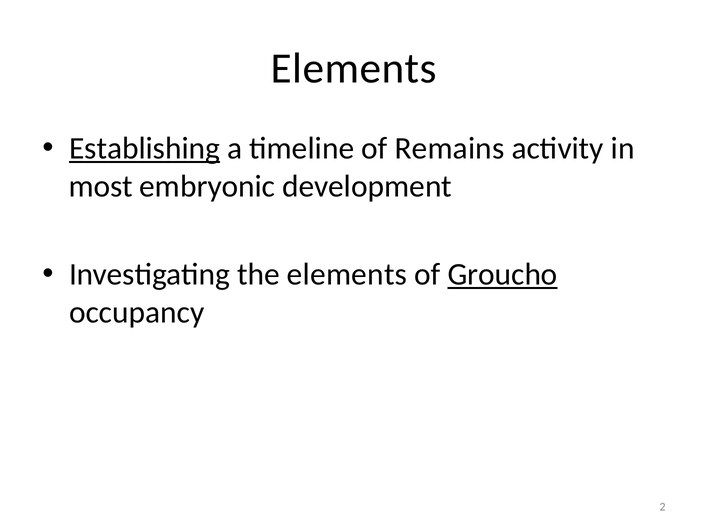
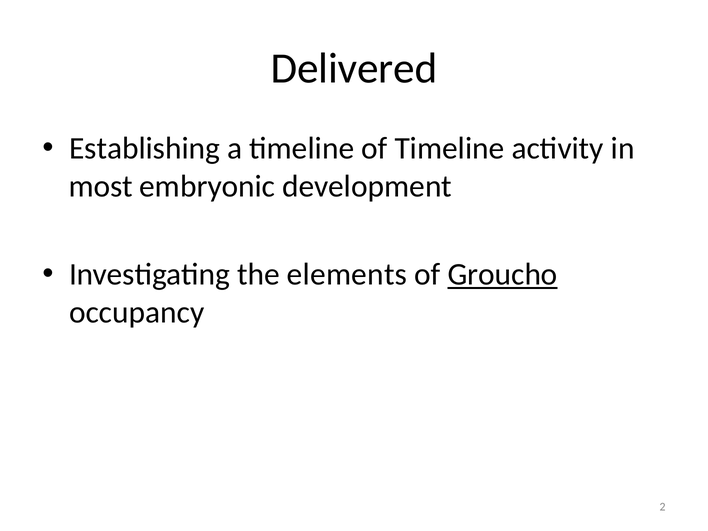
Elements: Elements -> Delivered (354, 69)
Establishing underline: present -> none (144, 149)
of Remains: Remains -> Timeline (450, 149)
